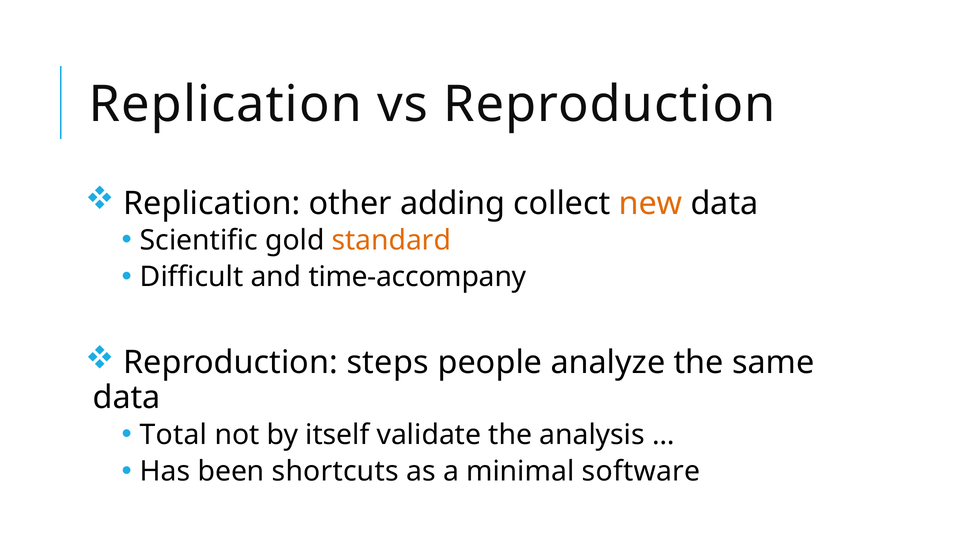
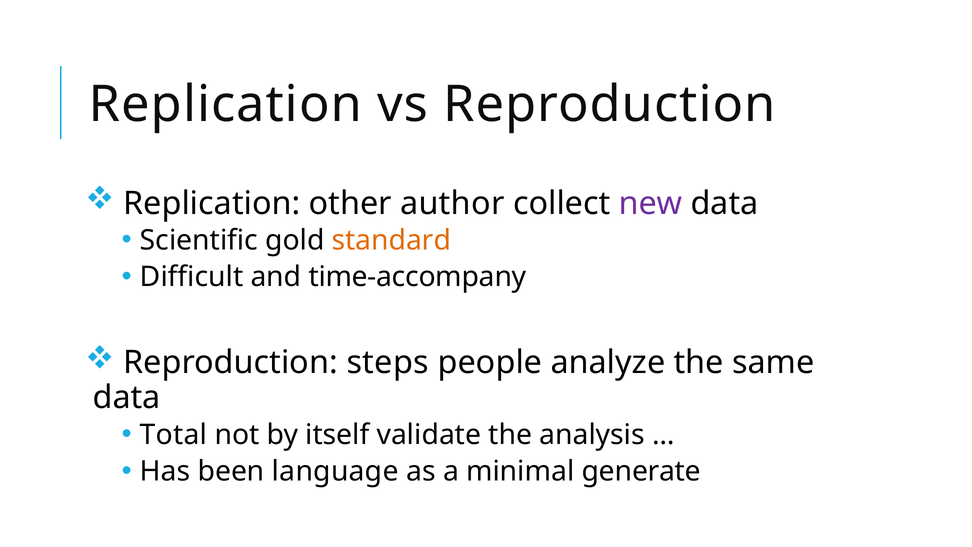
adding: adding -> author (452, 203)
new colour: orange -> purple (651, 203)
shortcuts: shortcuts -> language (335, 471)
software: software -> generate (641, 471)
